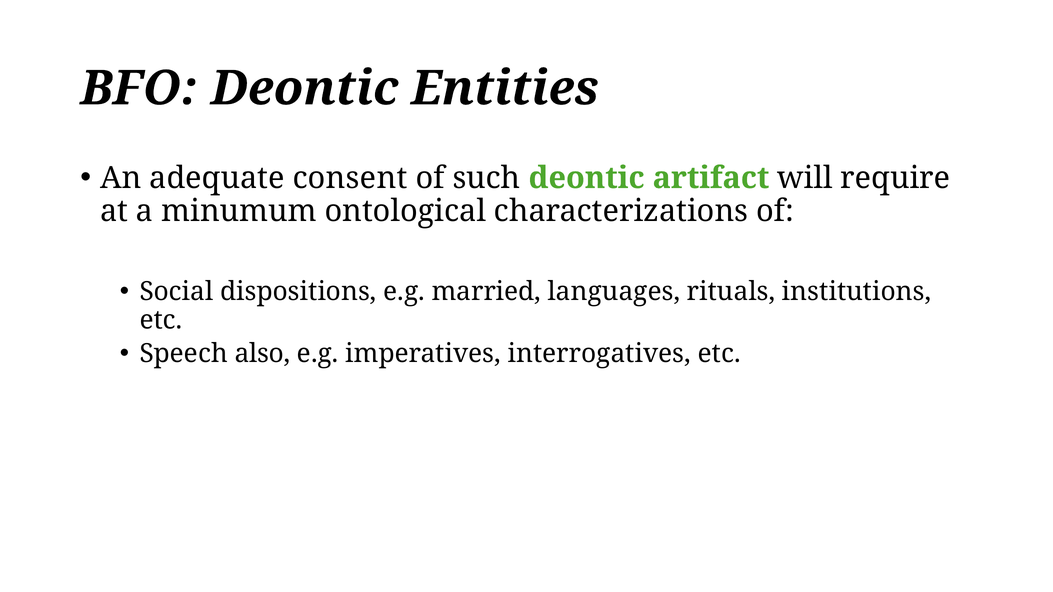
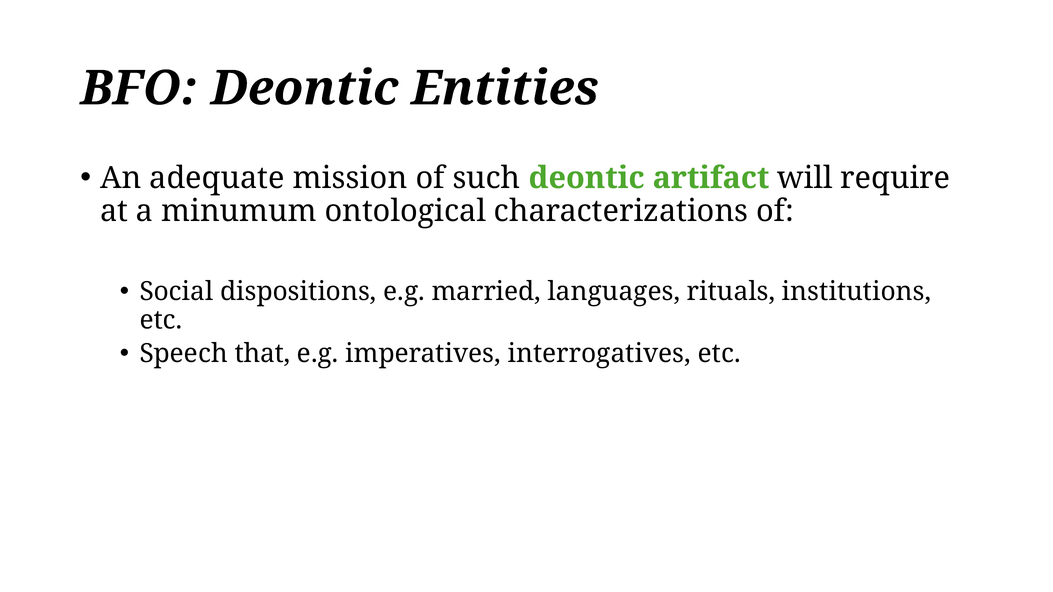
consent: consent -> mission (350, 178)
also: also -> that (262, 354)
